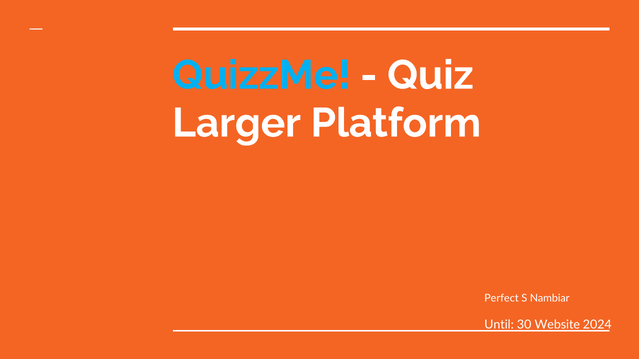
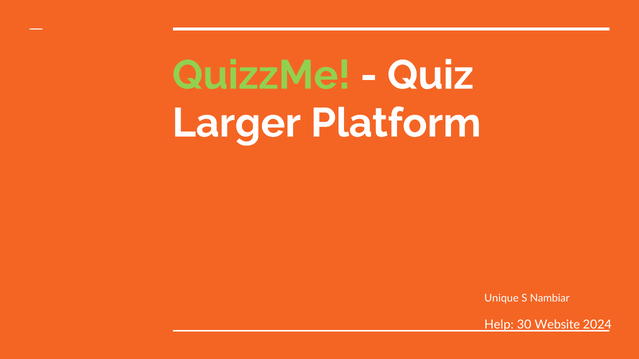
QuizzMe colour: light blue -> light green (261, 75)
Perfect: Perfect -> Unique (501, 299)
Until: Until -> Help (499, 325)
